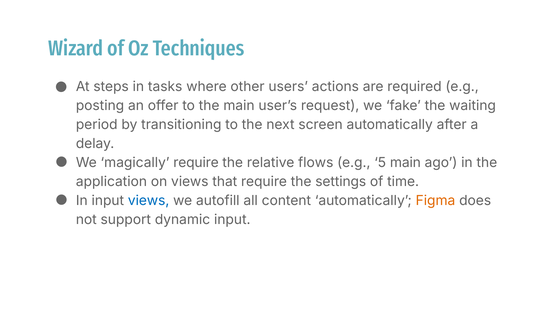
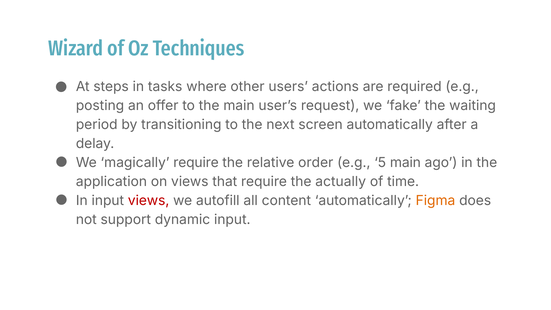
flows: flows -> order (316, 163)
settings: settings -> actually (341, 182)
views colour: blue -> red (149, 201)
